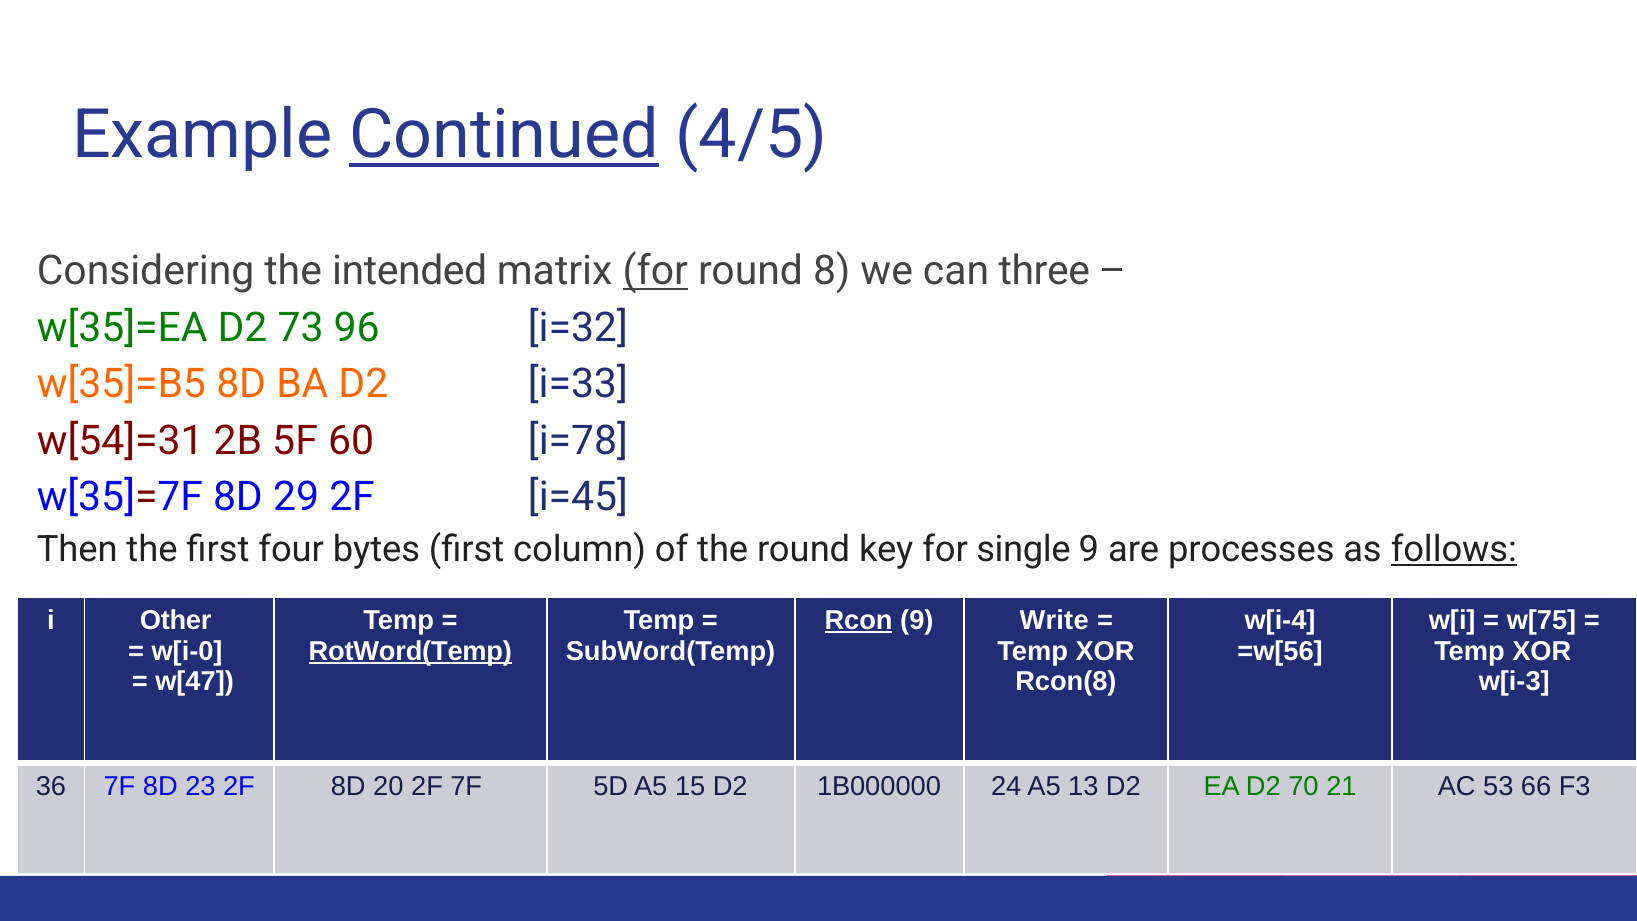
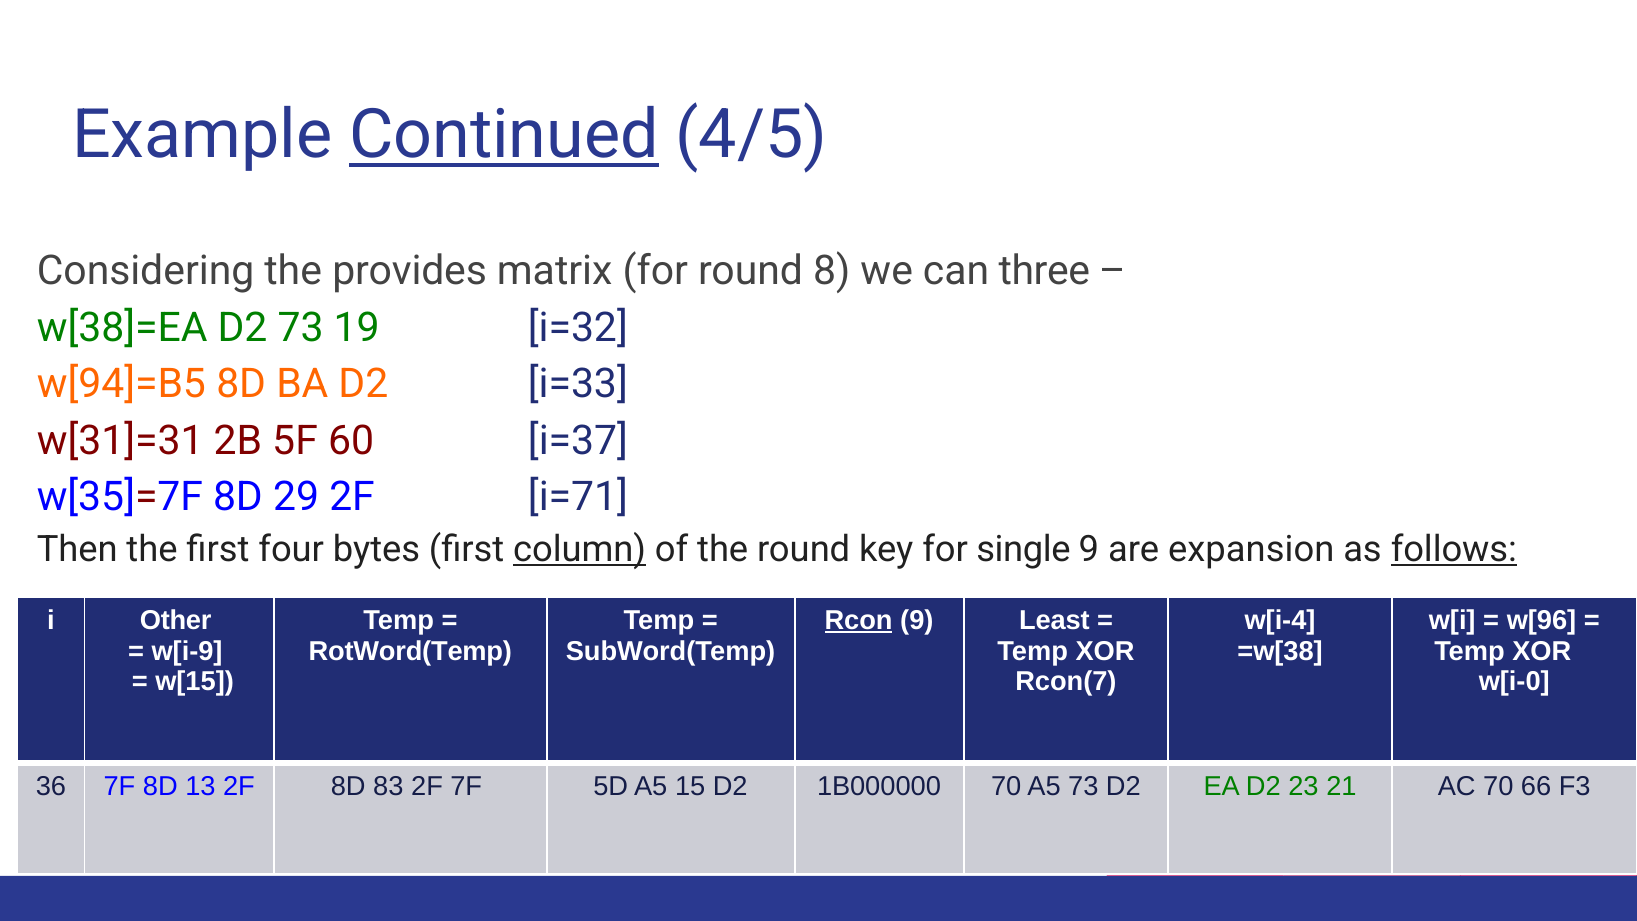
intended: intended -> provides (410, 271)
for underline: present -> none (655, 271)
w[35]=EA: w[35]=EA -> w[38]=EA (122, 328)
96: 96 -> 19 (357, 328)
w[35]=B5: w[35]=B5 -> w[94]=B5 (121, 384)
w[54]=31: w[54]=31 -> w[31]=31 (120, 441)
i=78: i=78 -> i=37 (578, 441)
i=45: i=45 -> i=71 (578, 497)
column underline: none -> present (580, 550)
processes: processes -> expansion (1251, 550)
Write: Write -> Least (1054, 620)
w[75: w[75 -> w[96 (1542, 620)
w[i-0: w[i-0 -> w[i-9 (187, 651)
RotWord(Temp underline: present -> none (410, 651)
=w[56: =w[56 -> =w[38 (1280, 651)
w[47: w[47 -> w[15 (195, 682)
Rcon(8: Rcon(8 -> Rcon(7 (1066, 682)
w[i-3: w[i-3 -> w[i-0 (1514, 682)
23: 23 -> 13 (200, 786)
20: 20 -> 83 (388, 786)
1B000000 24: 24 -> 70 (1006, 786)
A5 13: 13 -> 73 (1083, 786)
70: 70 -> 23 (1304, 786)
AC 53: 53 -> 70 (1498, 786)
